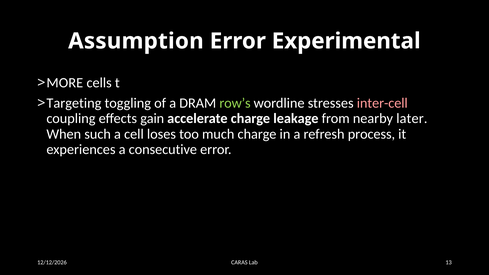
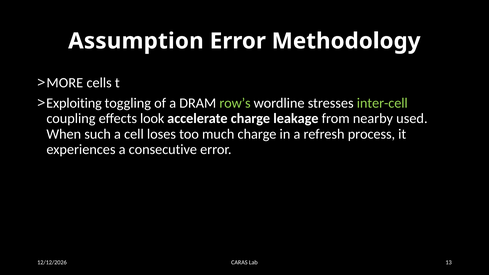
Experimental: Experimental -> Methodology (346, 41)
Targeting: Targeting -> Exploiting (74, 103)
inter-cell colour: pink -> light green (382, 103)
gain: gain -> look (152, 119)
later: later -> used (412, 119)
